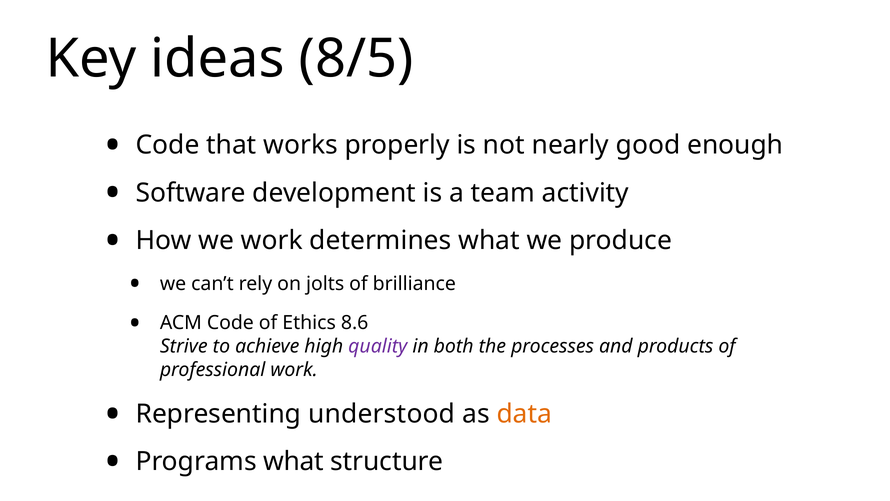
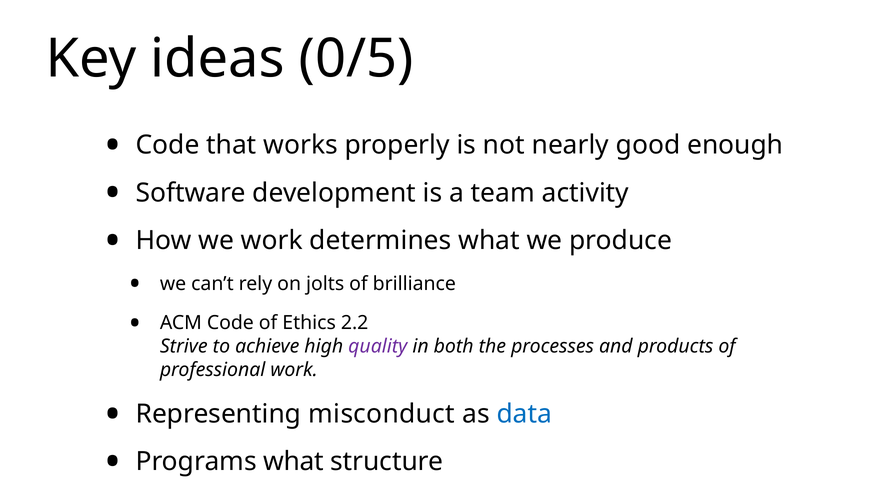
8/5: 8/5 -> 0/5 (356, 59)
8.6: 8.6 -> 2.2 (355, 323)
understood: understood -> misconduct (382, 414)
data colour: orange -> blue (524, 414)
